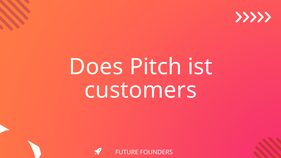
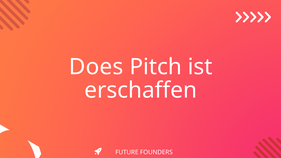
customers: customers -> erschaffen (141, 90)
